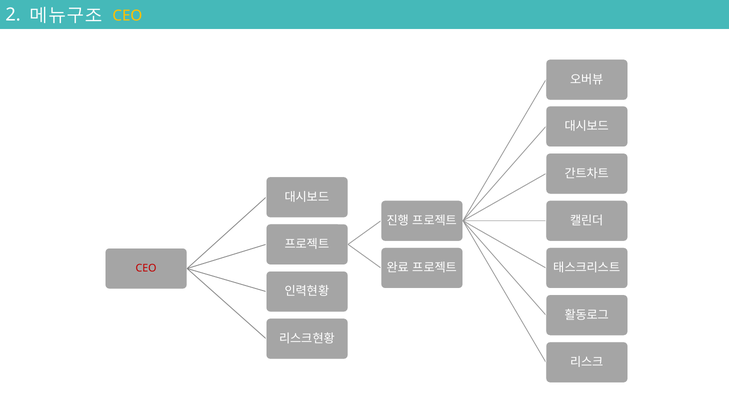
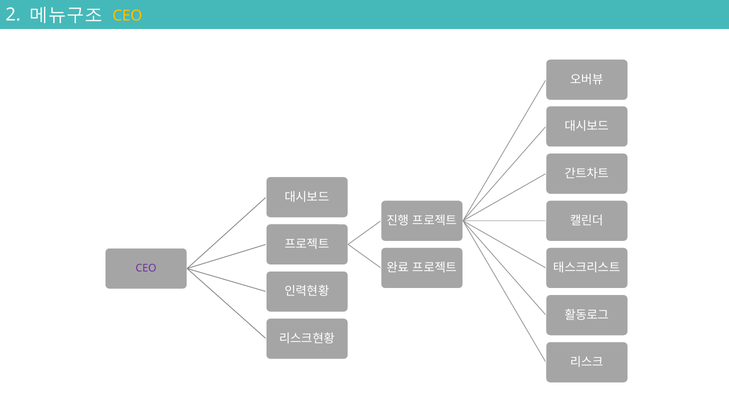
CEO colour: red -> purple (146, 268)
